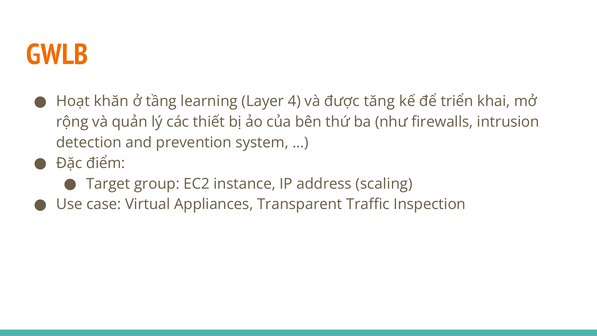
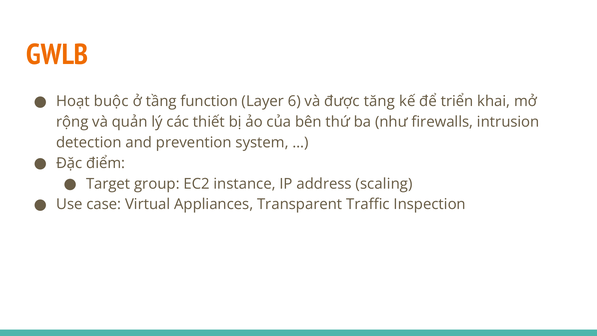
khăn: khăn -> buộc (111, 101)
learning: learning -> function (209, 101)
4: 4 -> 6 (294, 101)
